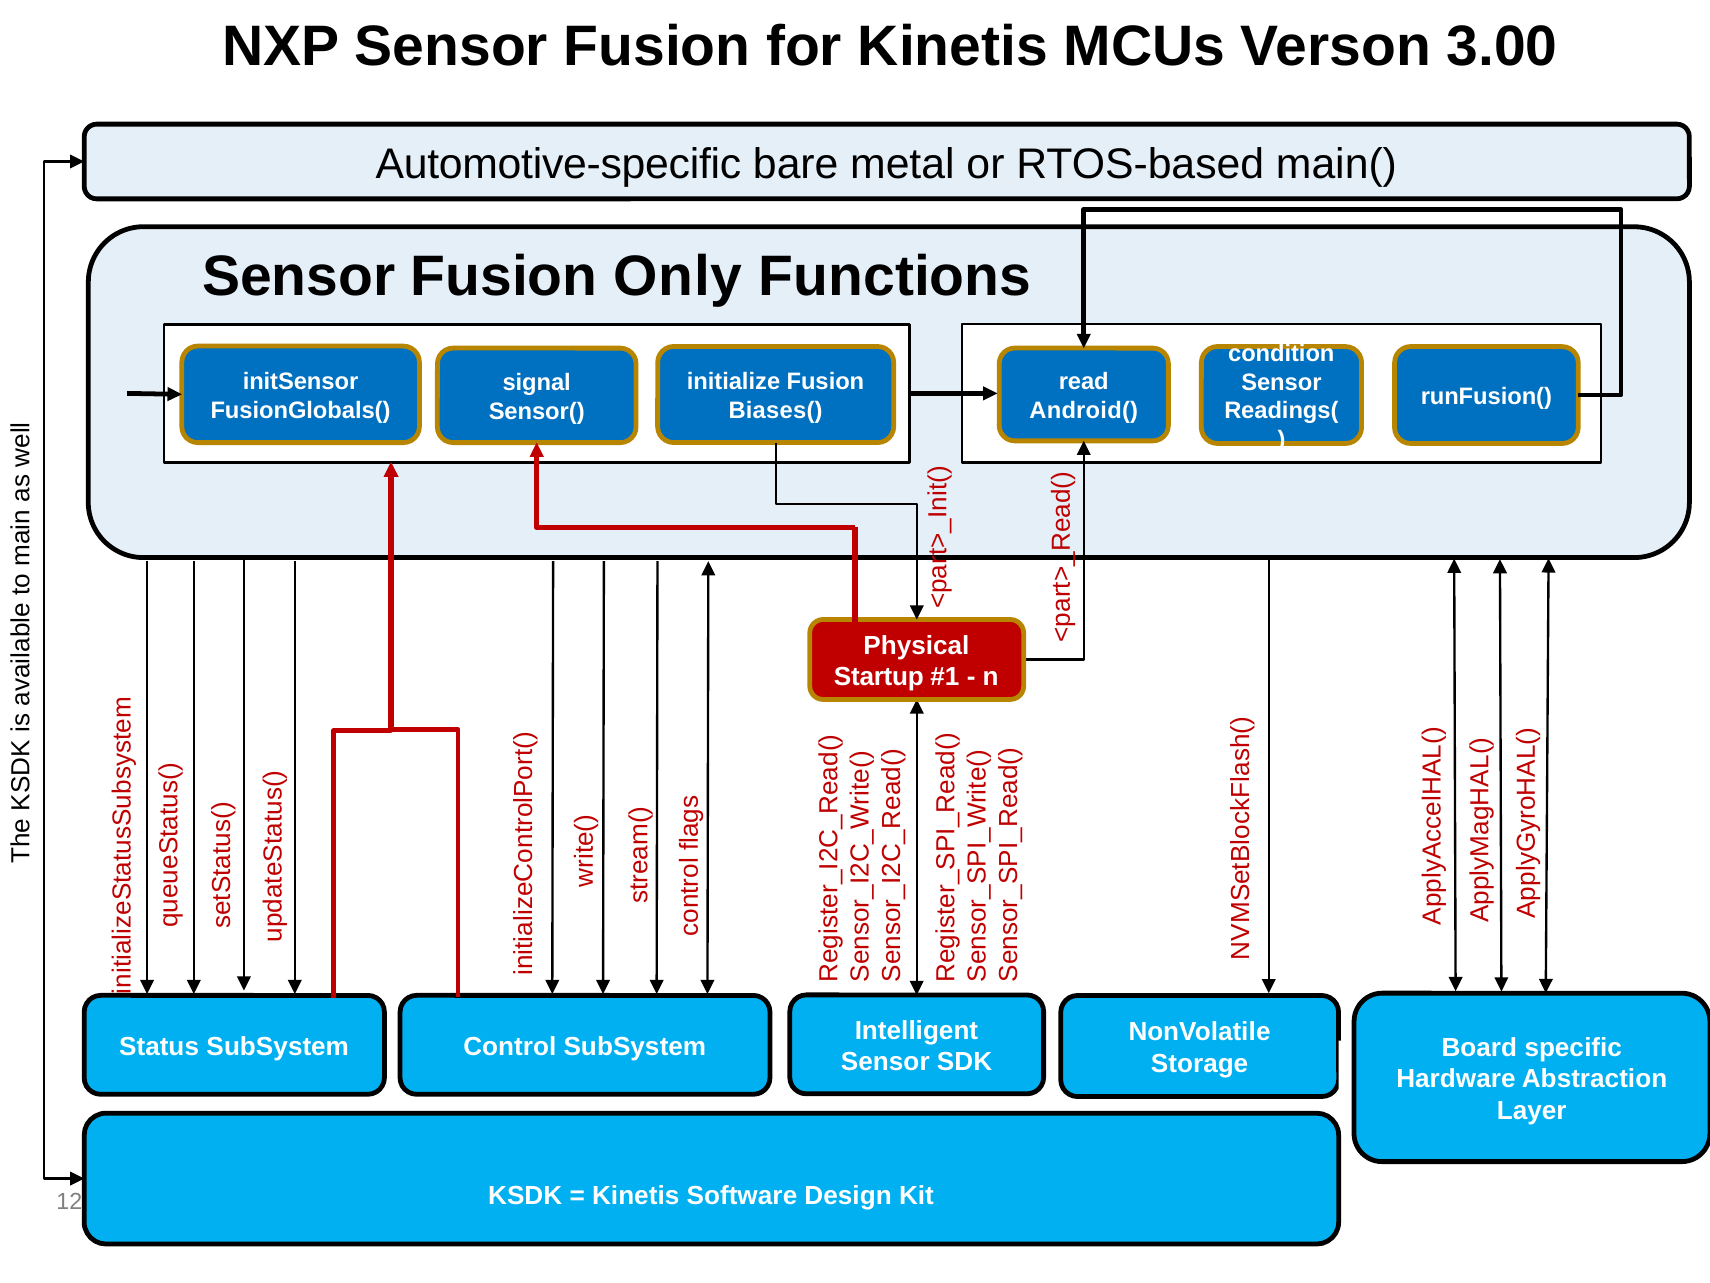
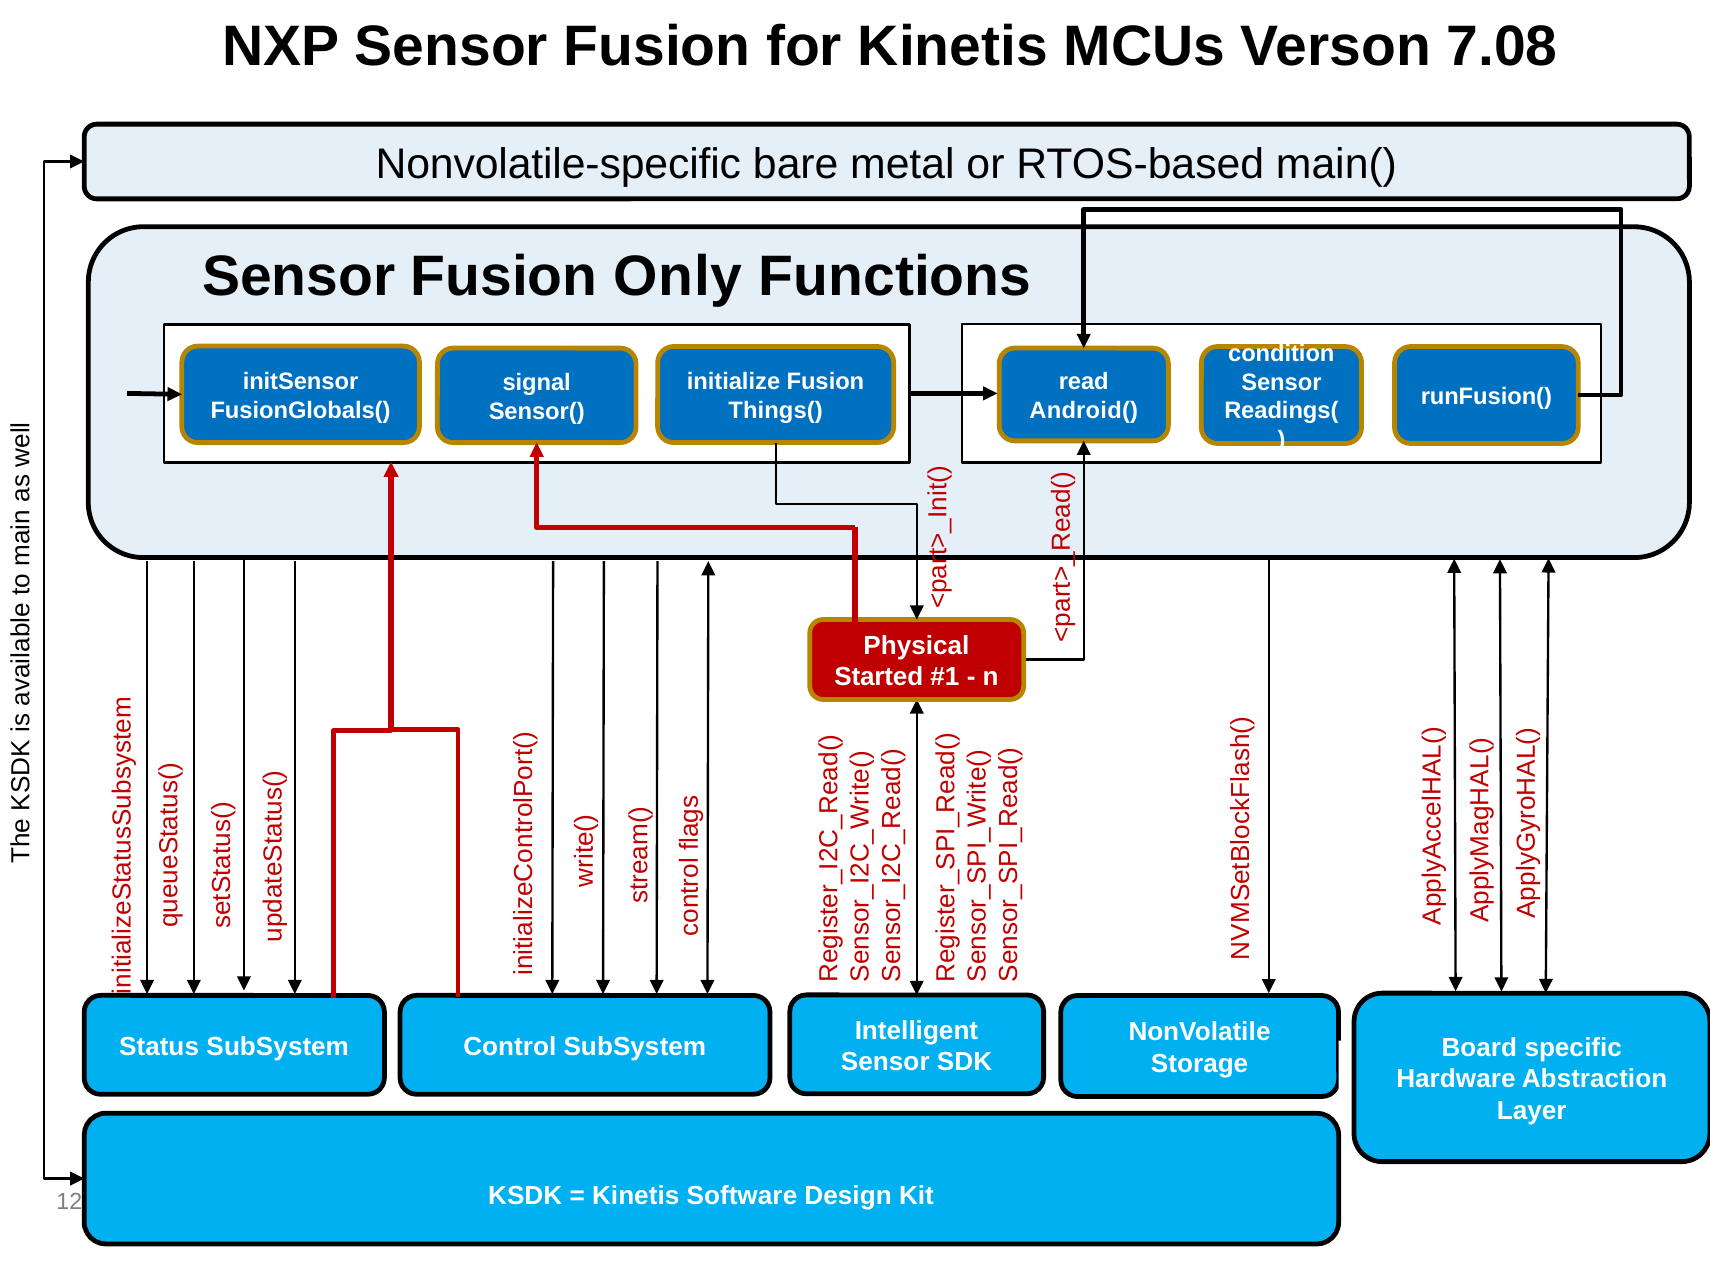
3.00: 3.00 -> 7.08 (1502, 47)
Automotive-specific: Automotive-specific -> Nonvolatile-specific (558, 164)
Biases(: Biases( -> Things( (776, 410)
Startup: Startup -> Started (879, 677)
